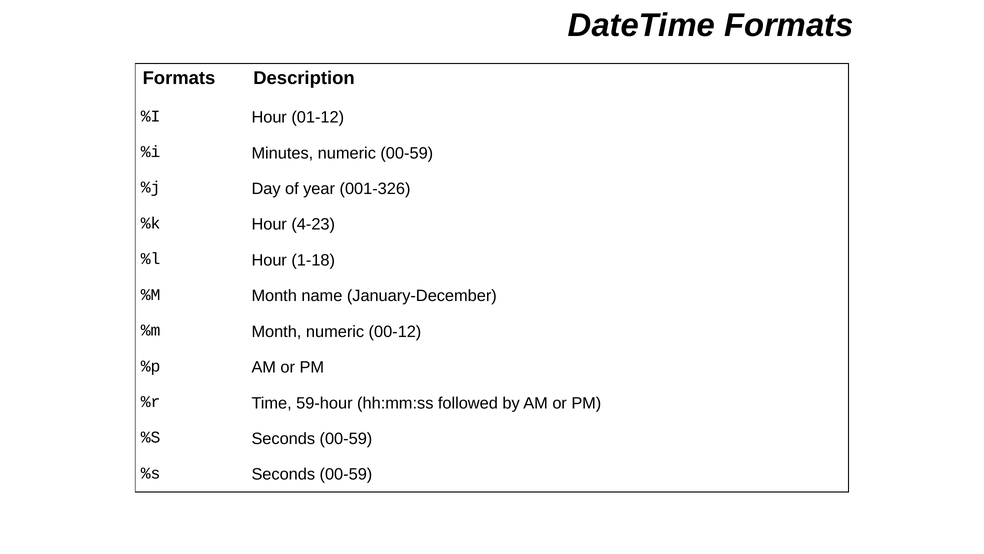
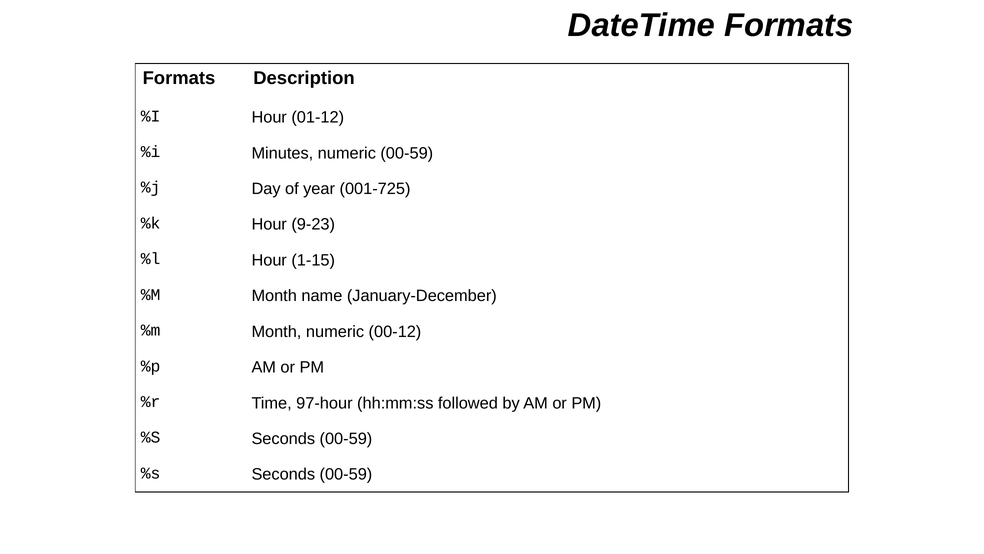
001-326: 001-326 -> 001-725 (375, 189)
4-23: 4-23 -> 9-23 (313, 224)
1-18: 1-18 -> 1-15 (313, 260)
59-hour: 59-hour -> 97-hour (324, 403)
